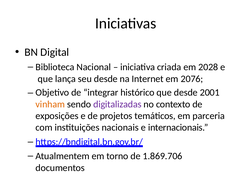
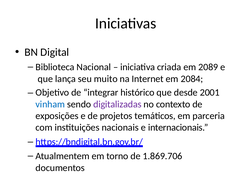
2028: 2028 -> 2089 (208, 67)
seu desde: desde -> muito (106, 79)
2076: 2076 -> 2084 (192, 79)
vinham colour: orange -> blue (50, 104)
